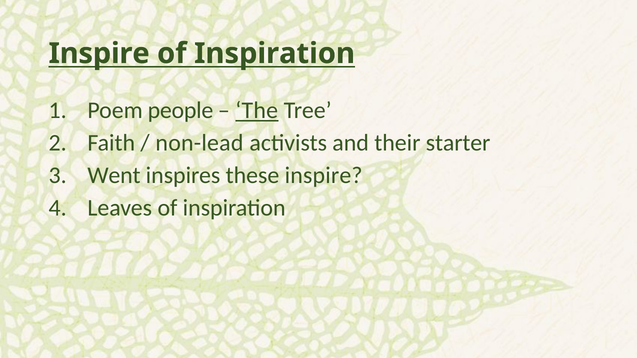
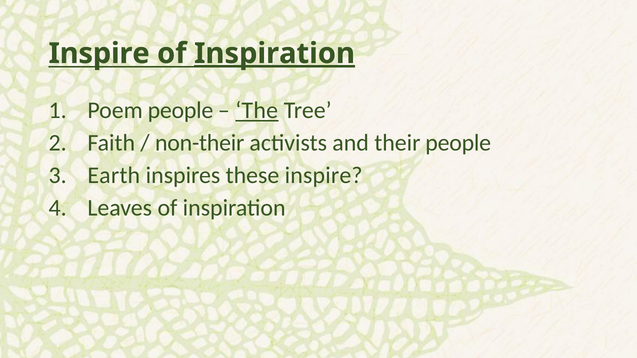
Inspiration underline: none -> present (275, 54)
non-lead: non-lead -> non-their (200, 143)
their starter: starter -> people (458, 143)
Went: Went -> Earth (114, 175)
